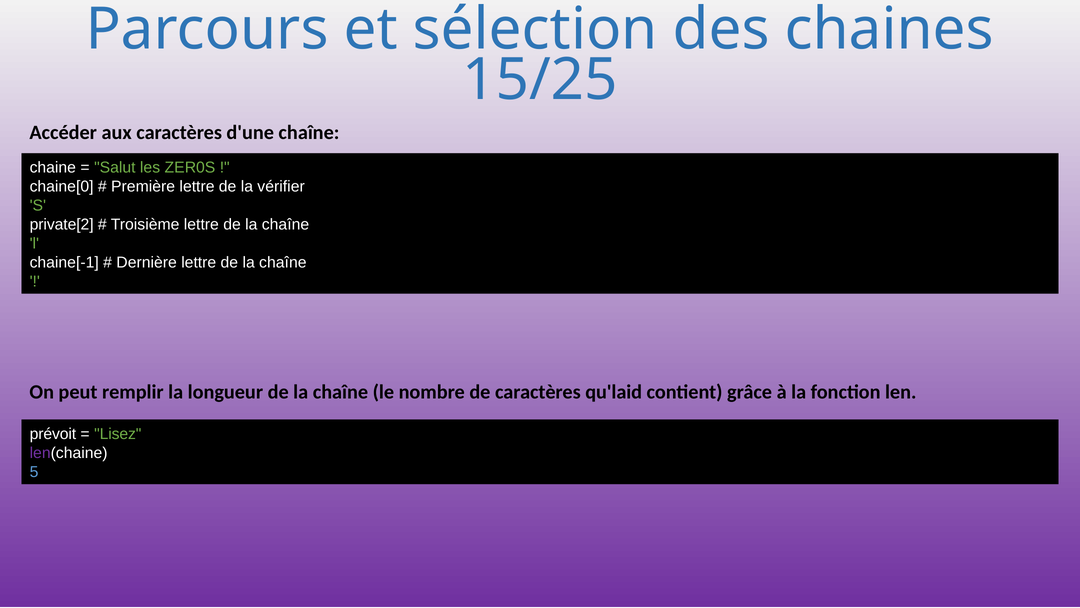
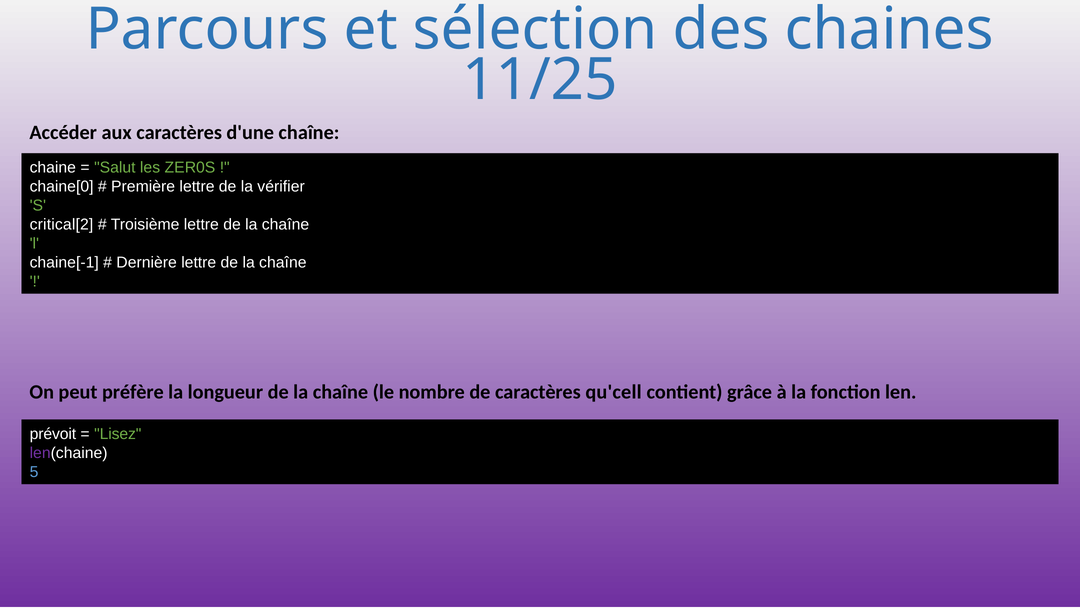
15/25: 15/25 -> 11/25 (540, 80)
private[2: private[2 -> critical[2 (62, 224)
remplir: remplir -> préfère (133, 392)
qu'laid: qu'laid -> qu'cell (614, 392)
